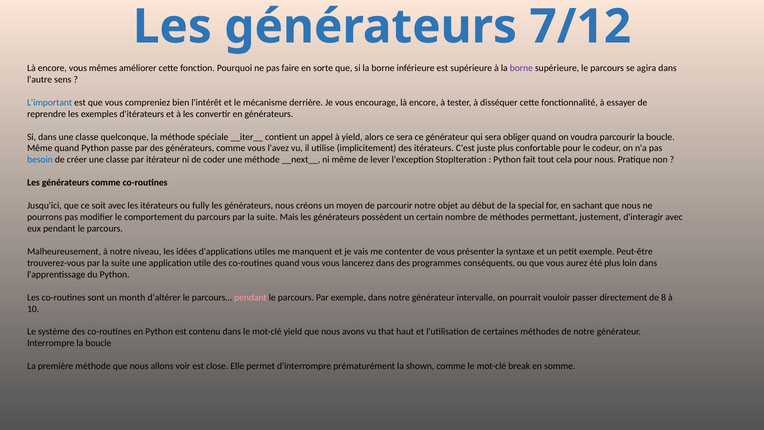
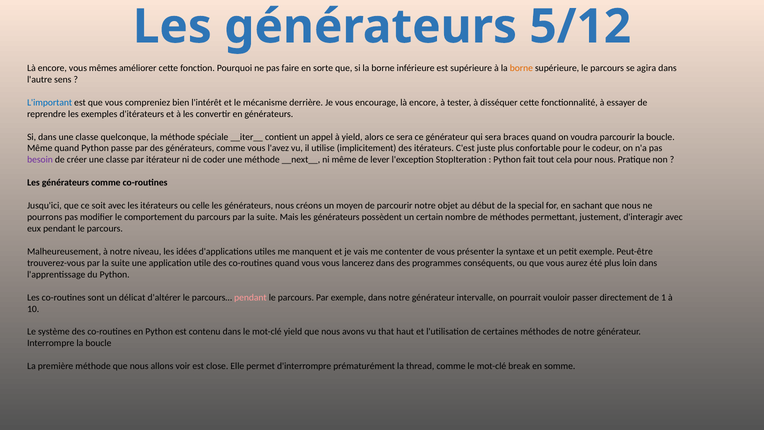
7/12: 7/12 -> 5/12 (580, 27)
borne colour: purple -> orange (521, 68)
obliger: obliger -> braces (516, 137)
besoin colour: blue -> purple (40, 160)
fully: fully -> celle (201, 206)
month: month -> délicat (132, 297)
8: 8 -> 1 (664, 297)
shown: shown -> thread (420, 366)
